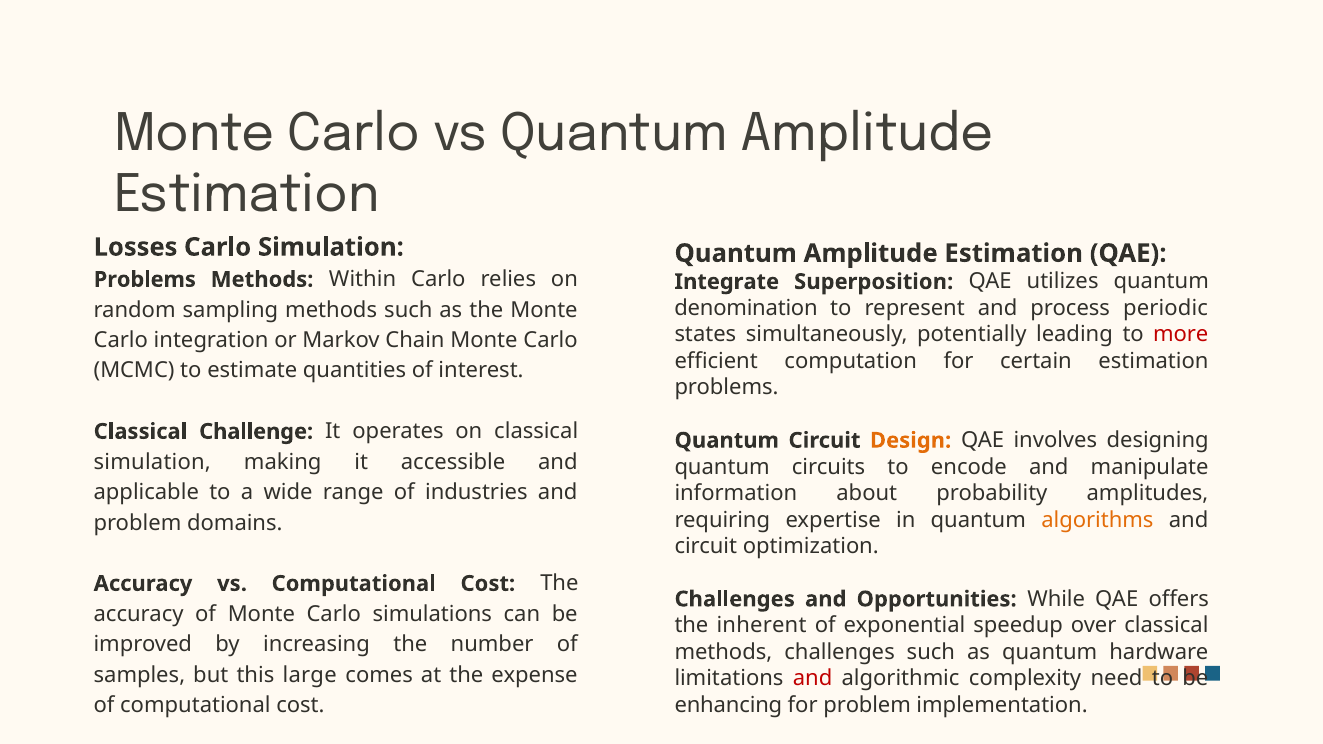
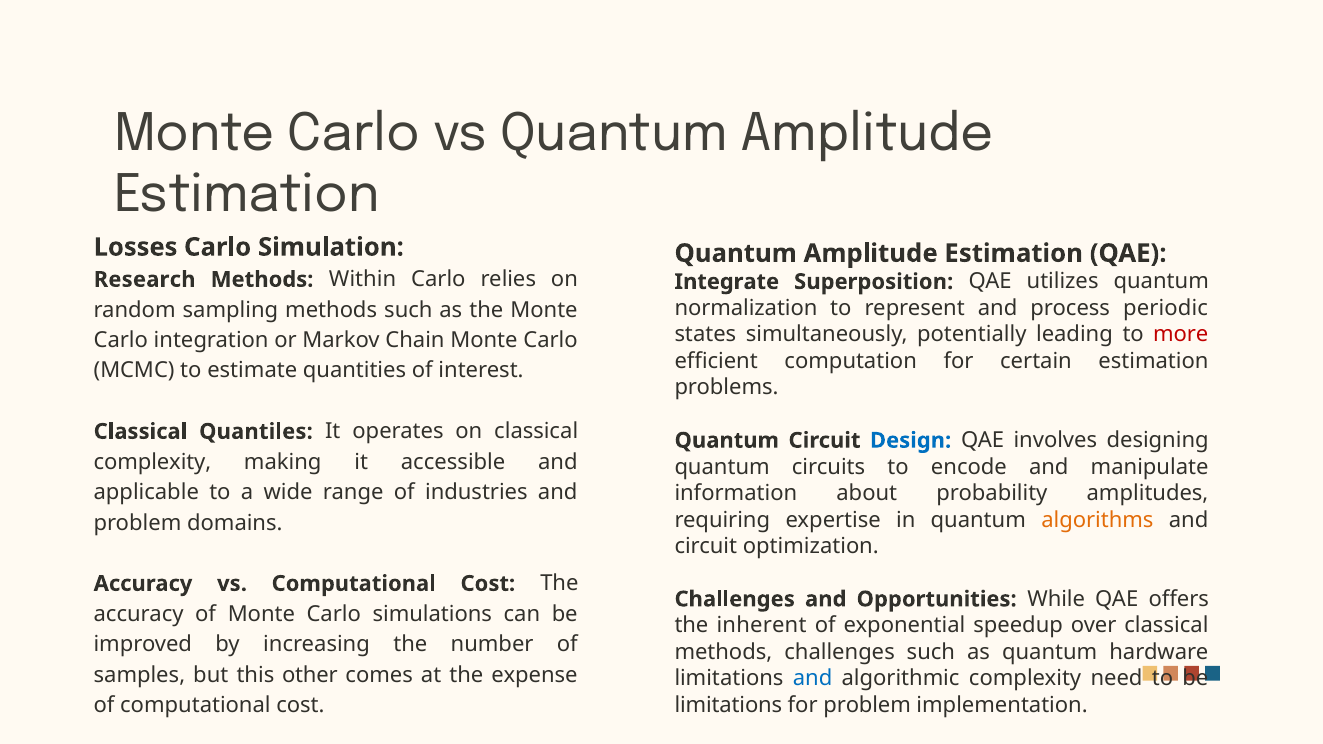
Problems: Problems -> Research (145, 280)
denomination: denomination -> normalization (746, 308)
Challenge: Challenge -> Quantiles (256, 432)
Design colour: orange -> blue (911, 441)
simulation: simulation -> complexity (152, 462)
large: large -> other (310, 675)
and colour: red -> blue (813, 679)
enhancing: enhancing -> limitations (728, 705)
